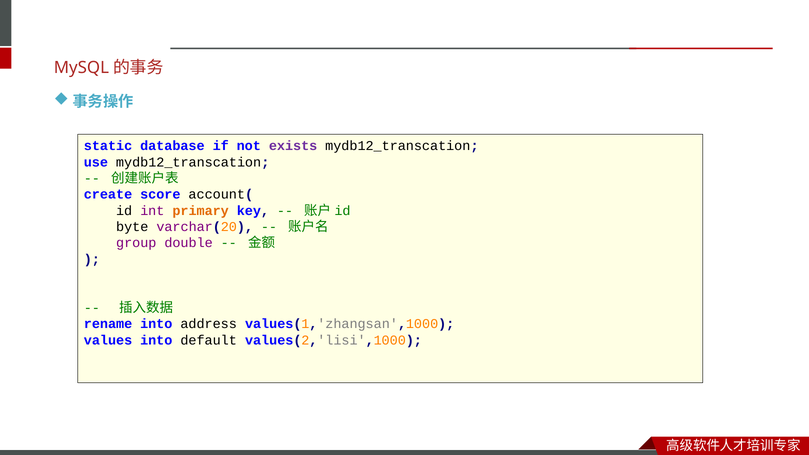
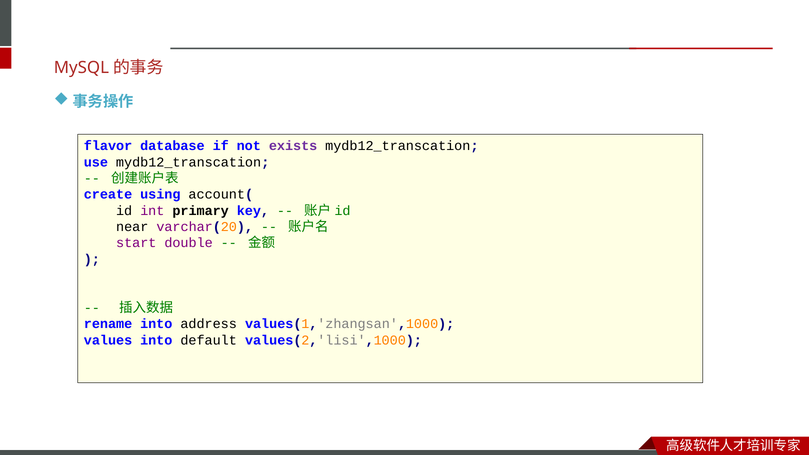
static: static -> flavor (108, 146)
score: score -> using (160, 195)
primary colour: orange -> black (201, 211)
byte: byte -> near (132, 227)
group: group -> start (136, 243)
